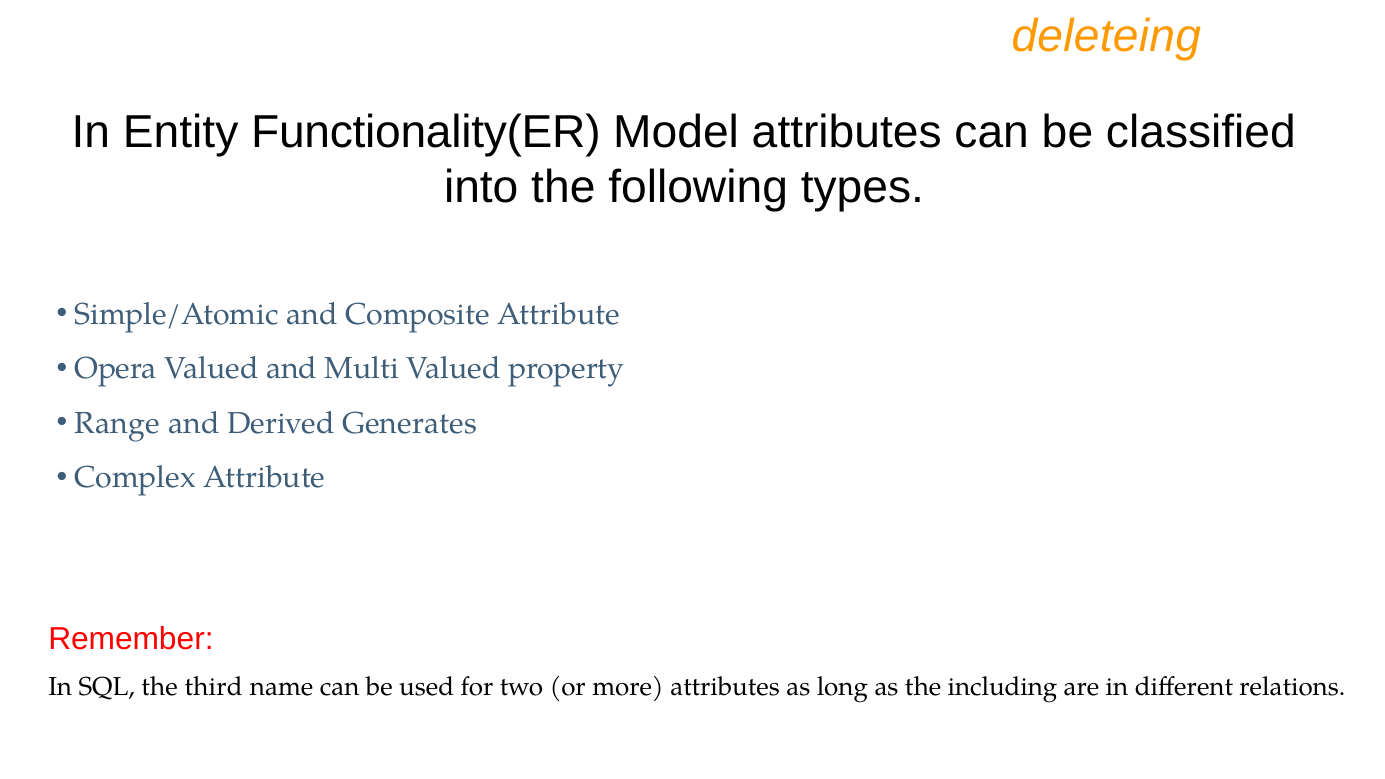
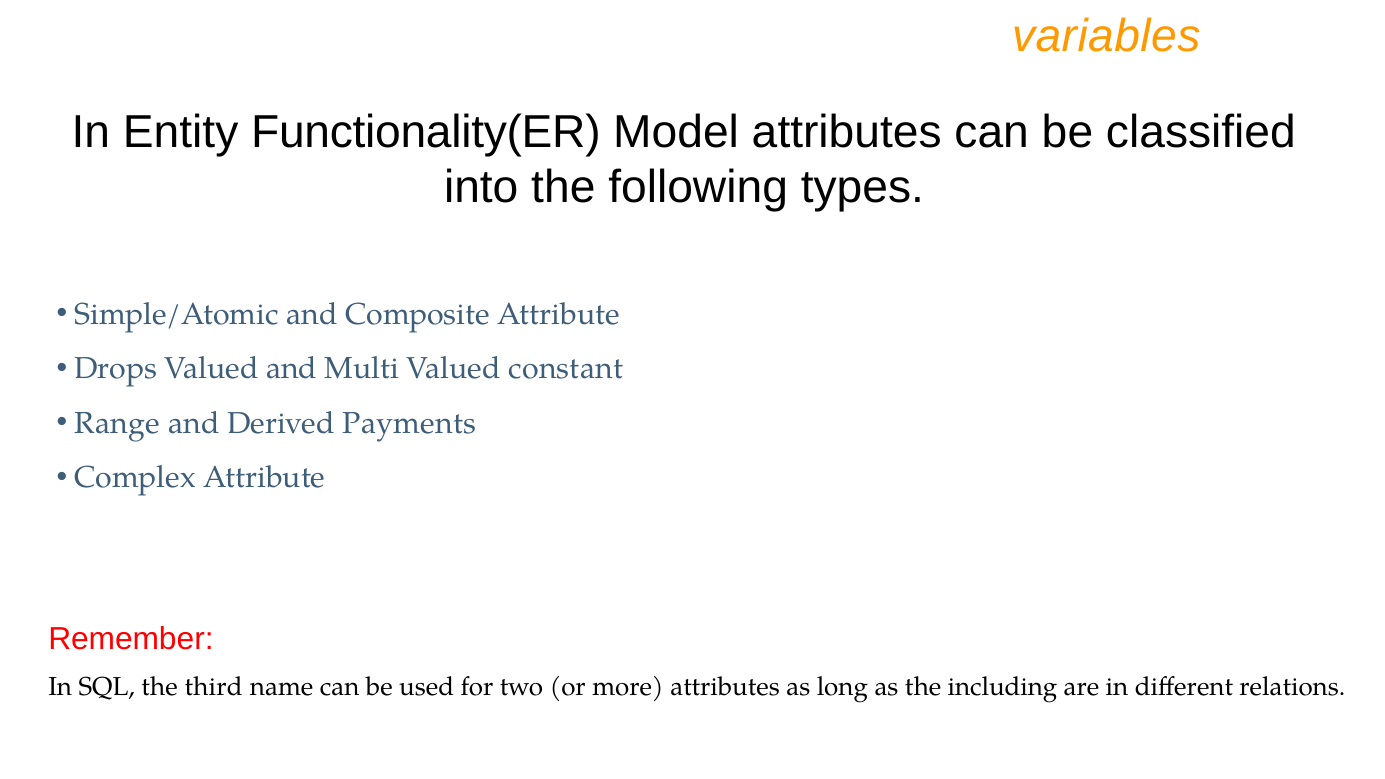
deleteing: deleteing -> variables (1106, 36)
Opera: Opera -> Drops (116, 369)
property: property -> constant (566, 369)
Generates: Generates -> Payments (410, 423)
